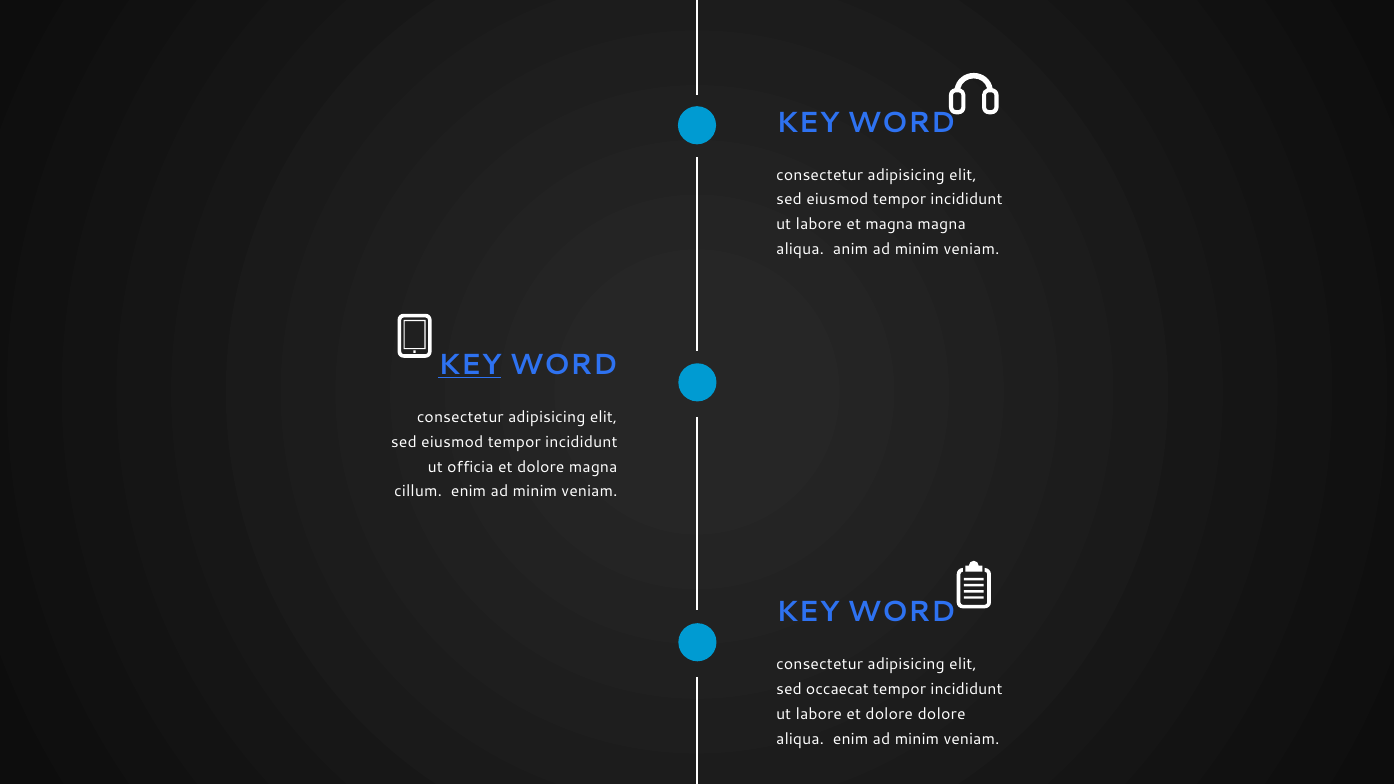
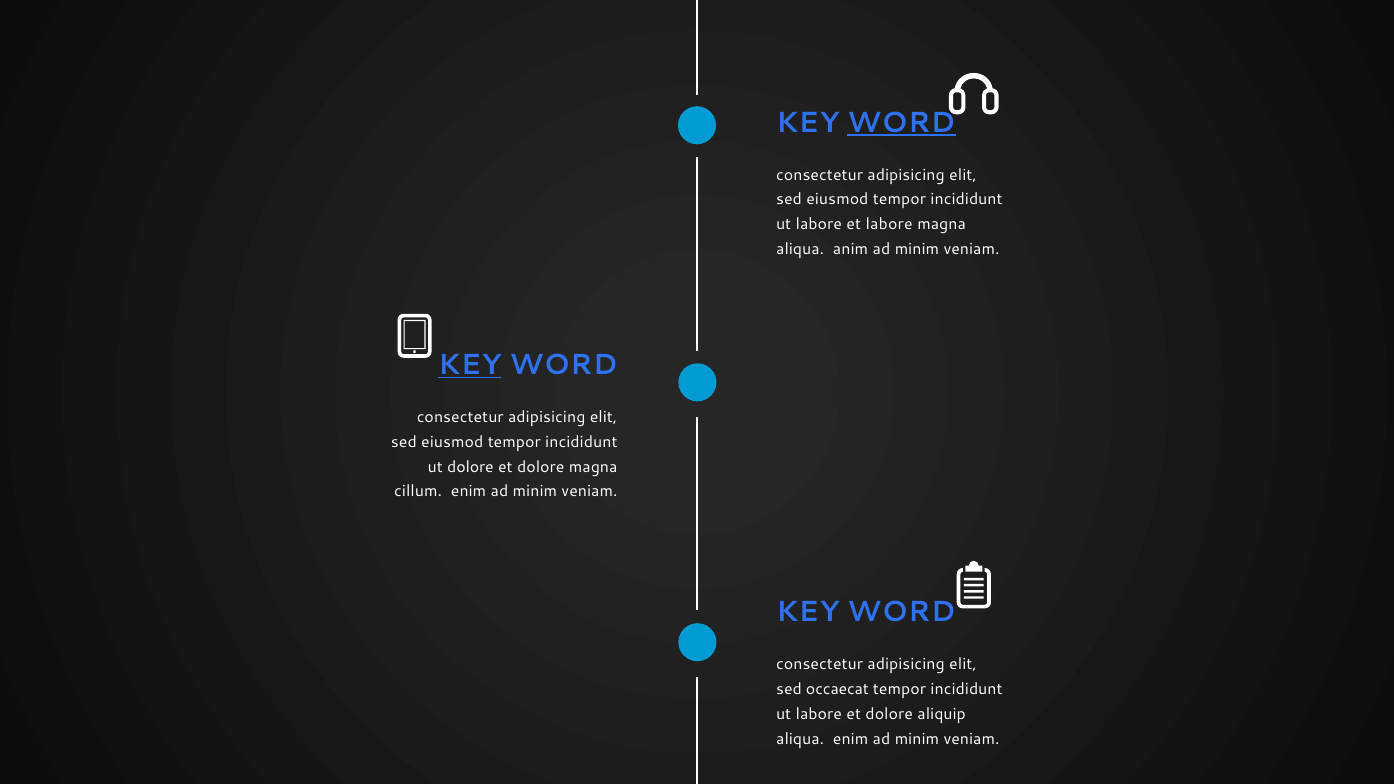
WORD underline: none -> present (901, 123)
et magna: magna -> labore (889, 225)
ut officia: officia -> dolore (470, 467)
dolore dolore: dolore -> aliquip (942, 714)
